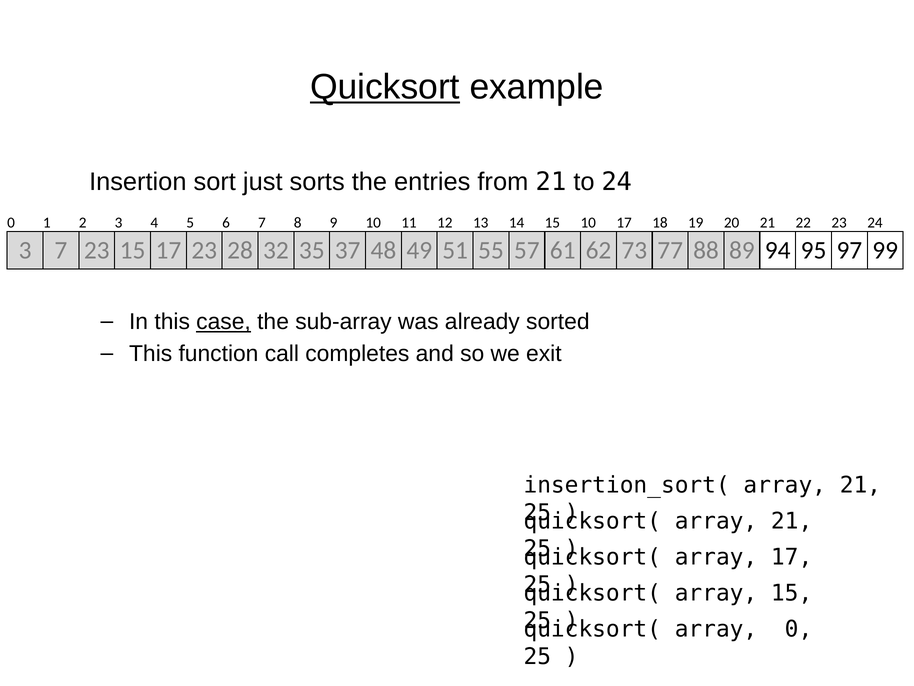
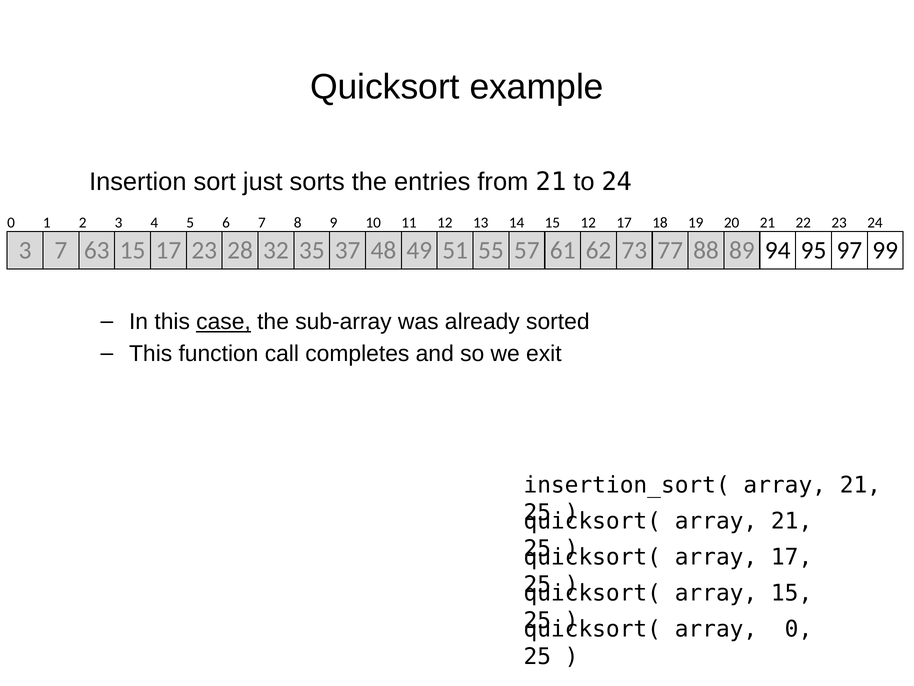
Quicksort underline: present -> none (385, 87)
15 10: 10 -> 12 (588, 223)
7 23: 23 -> 63 (97, 250)
